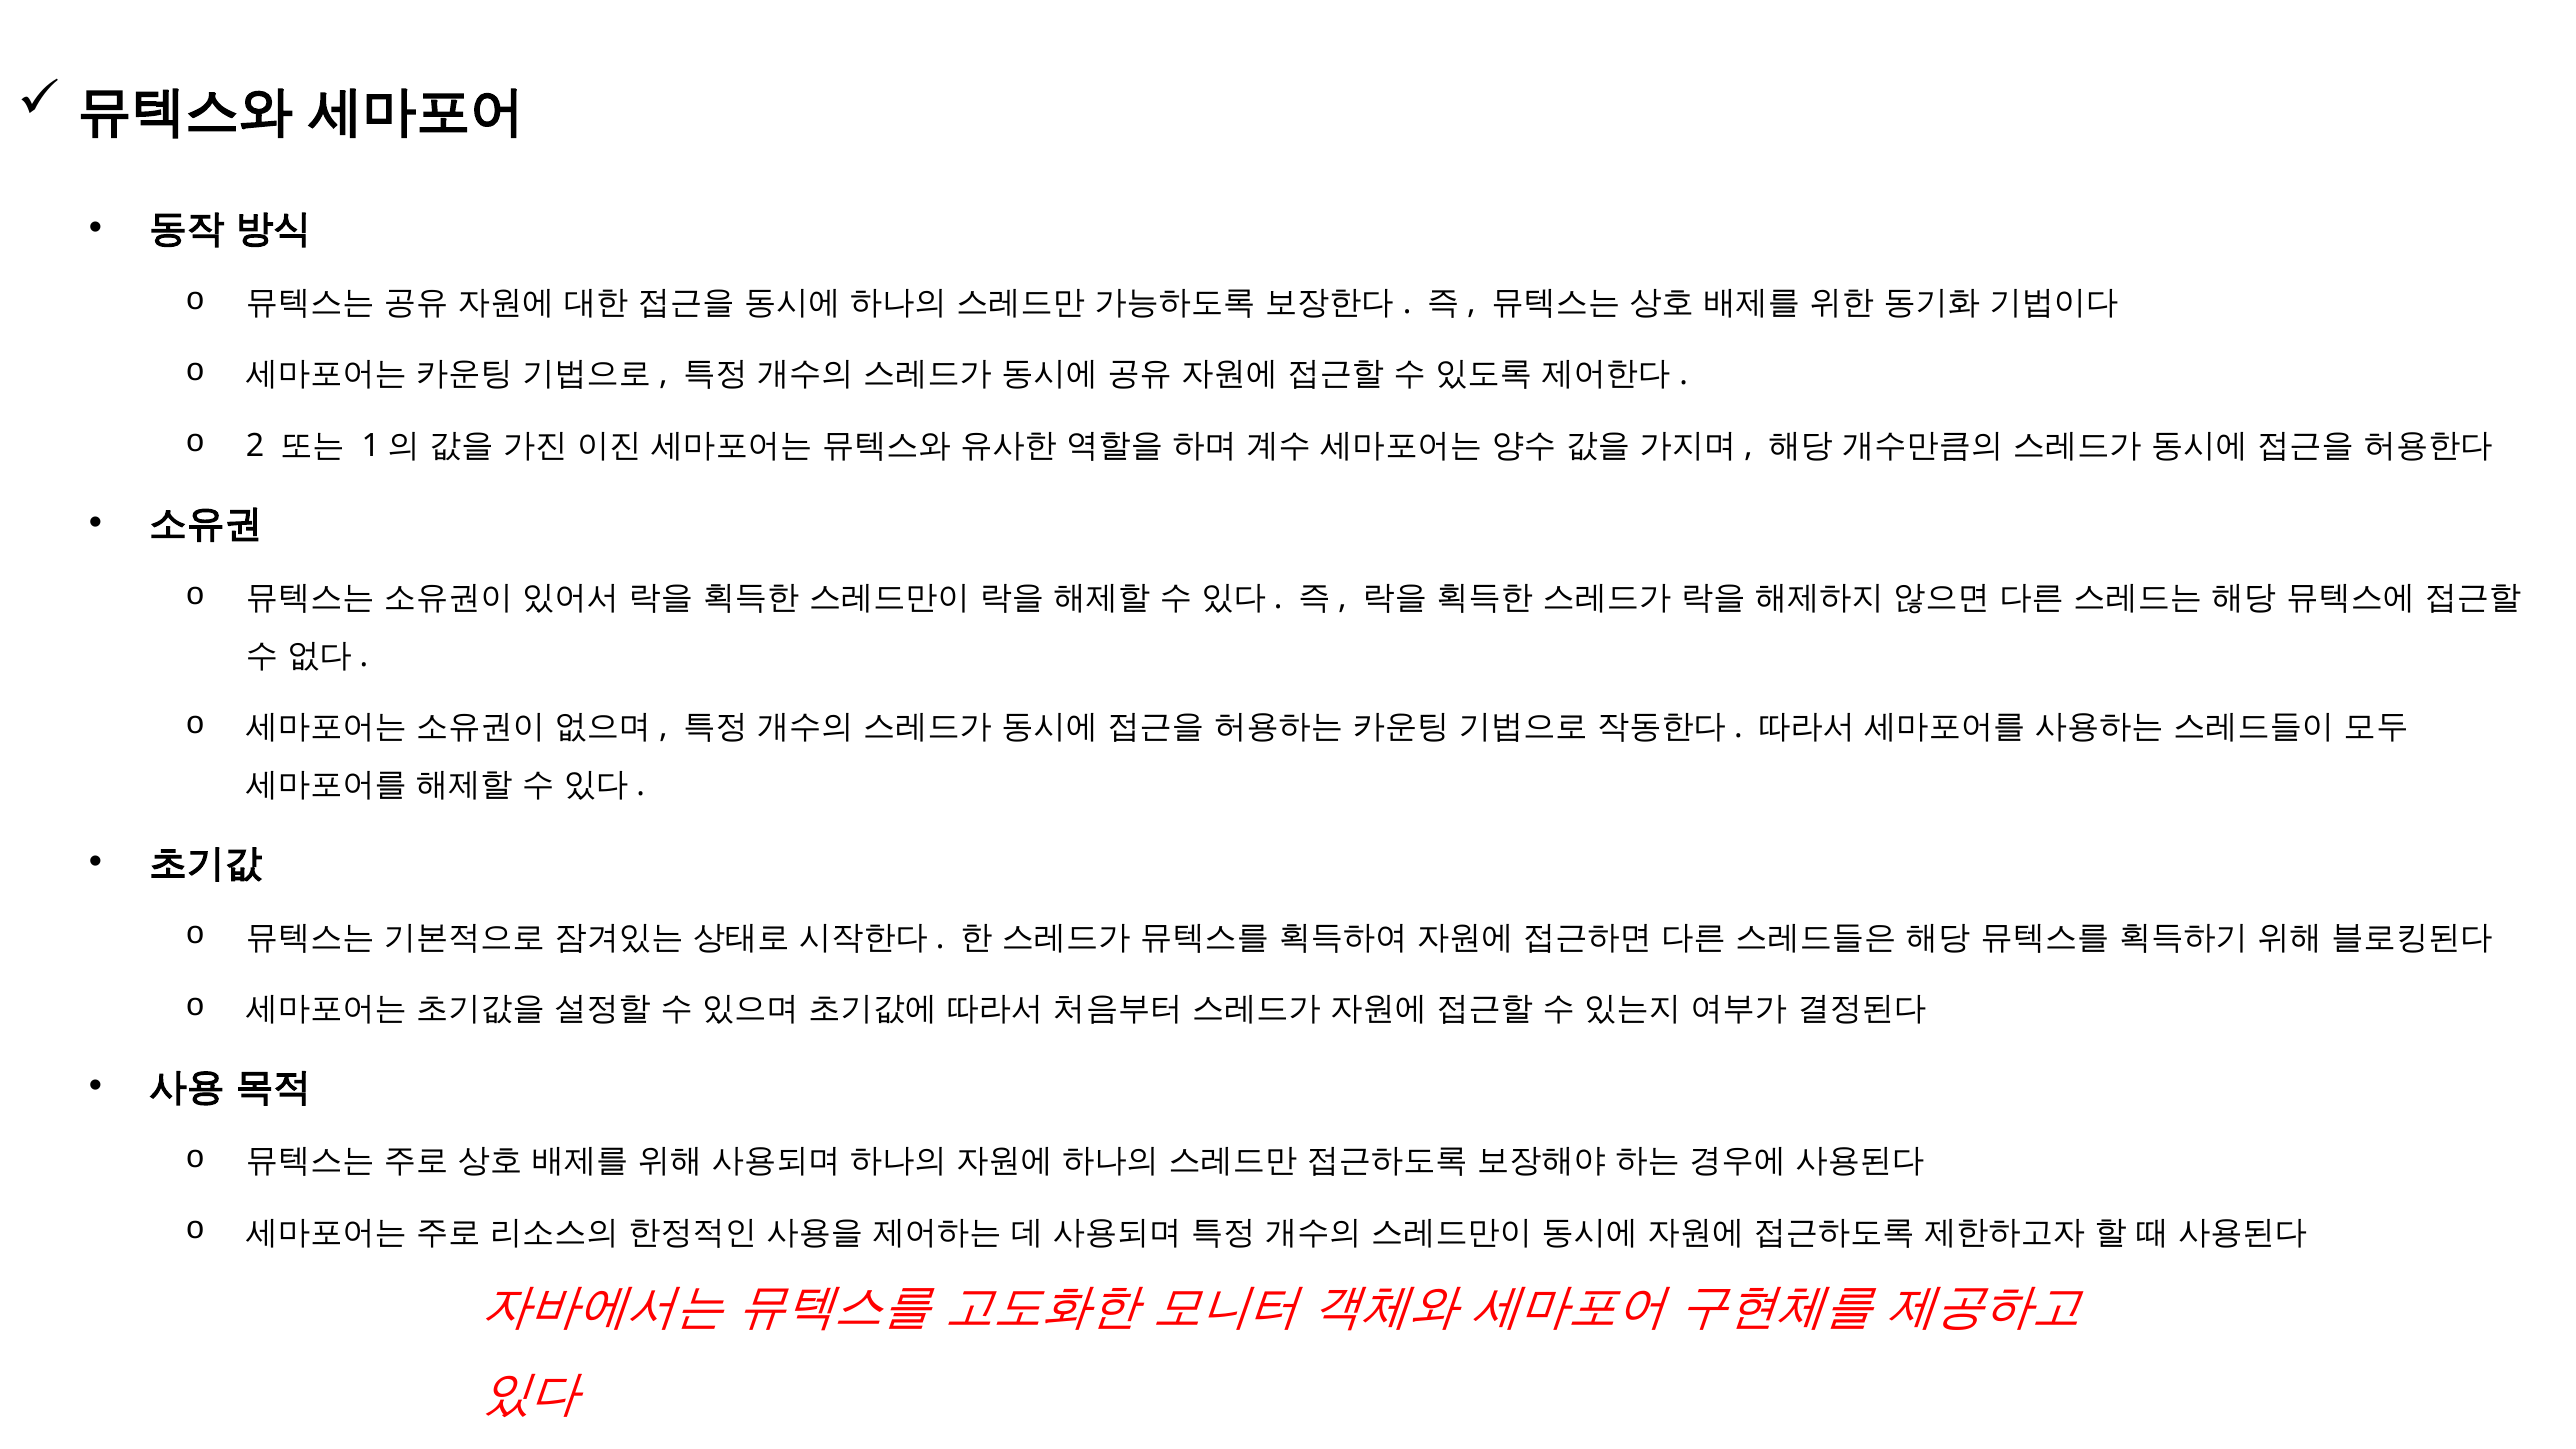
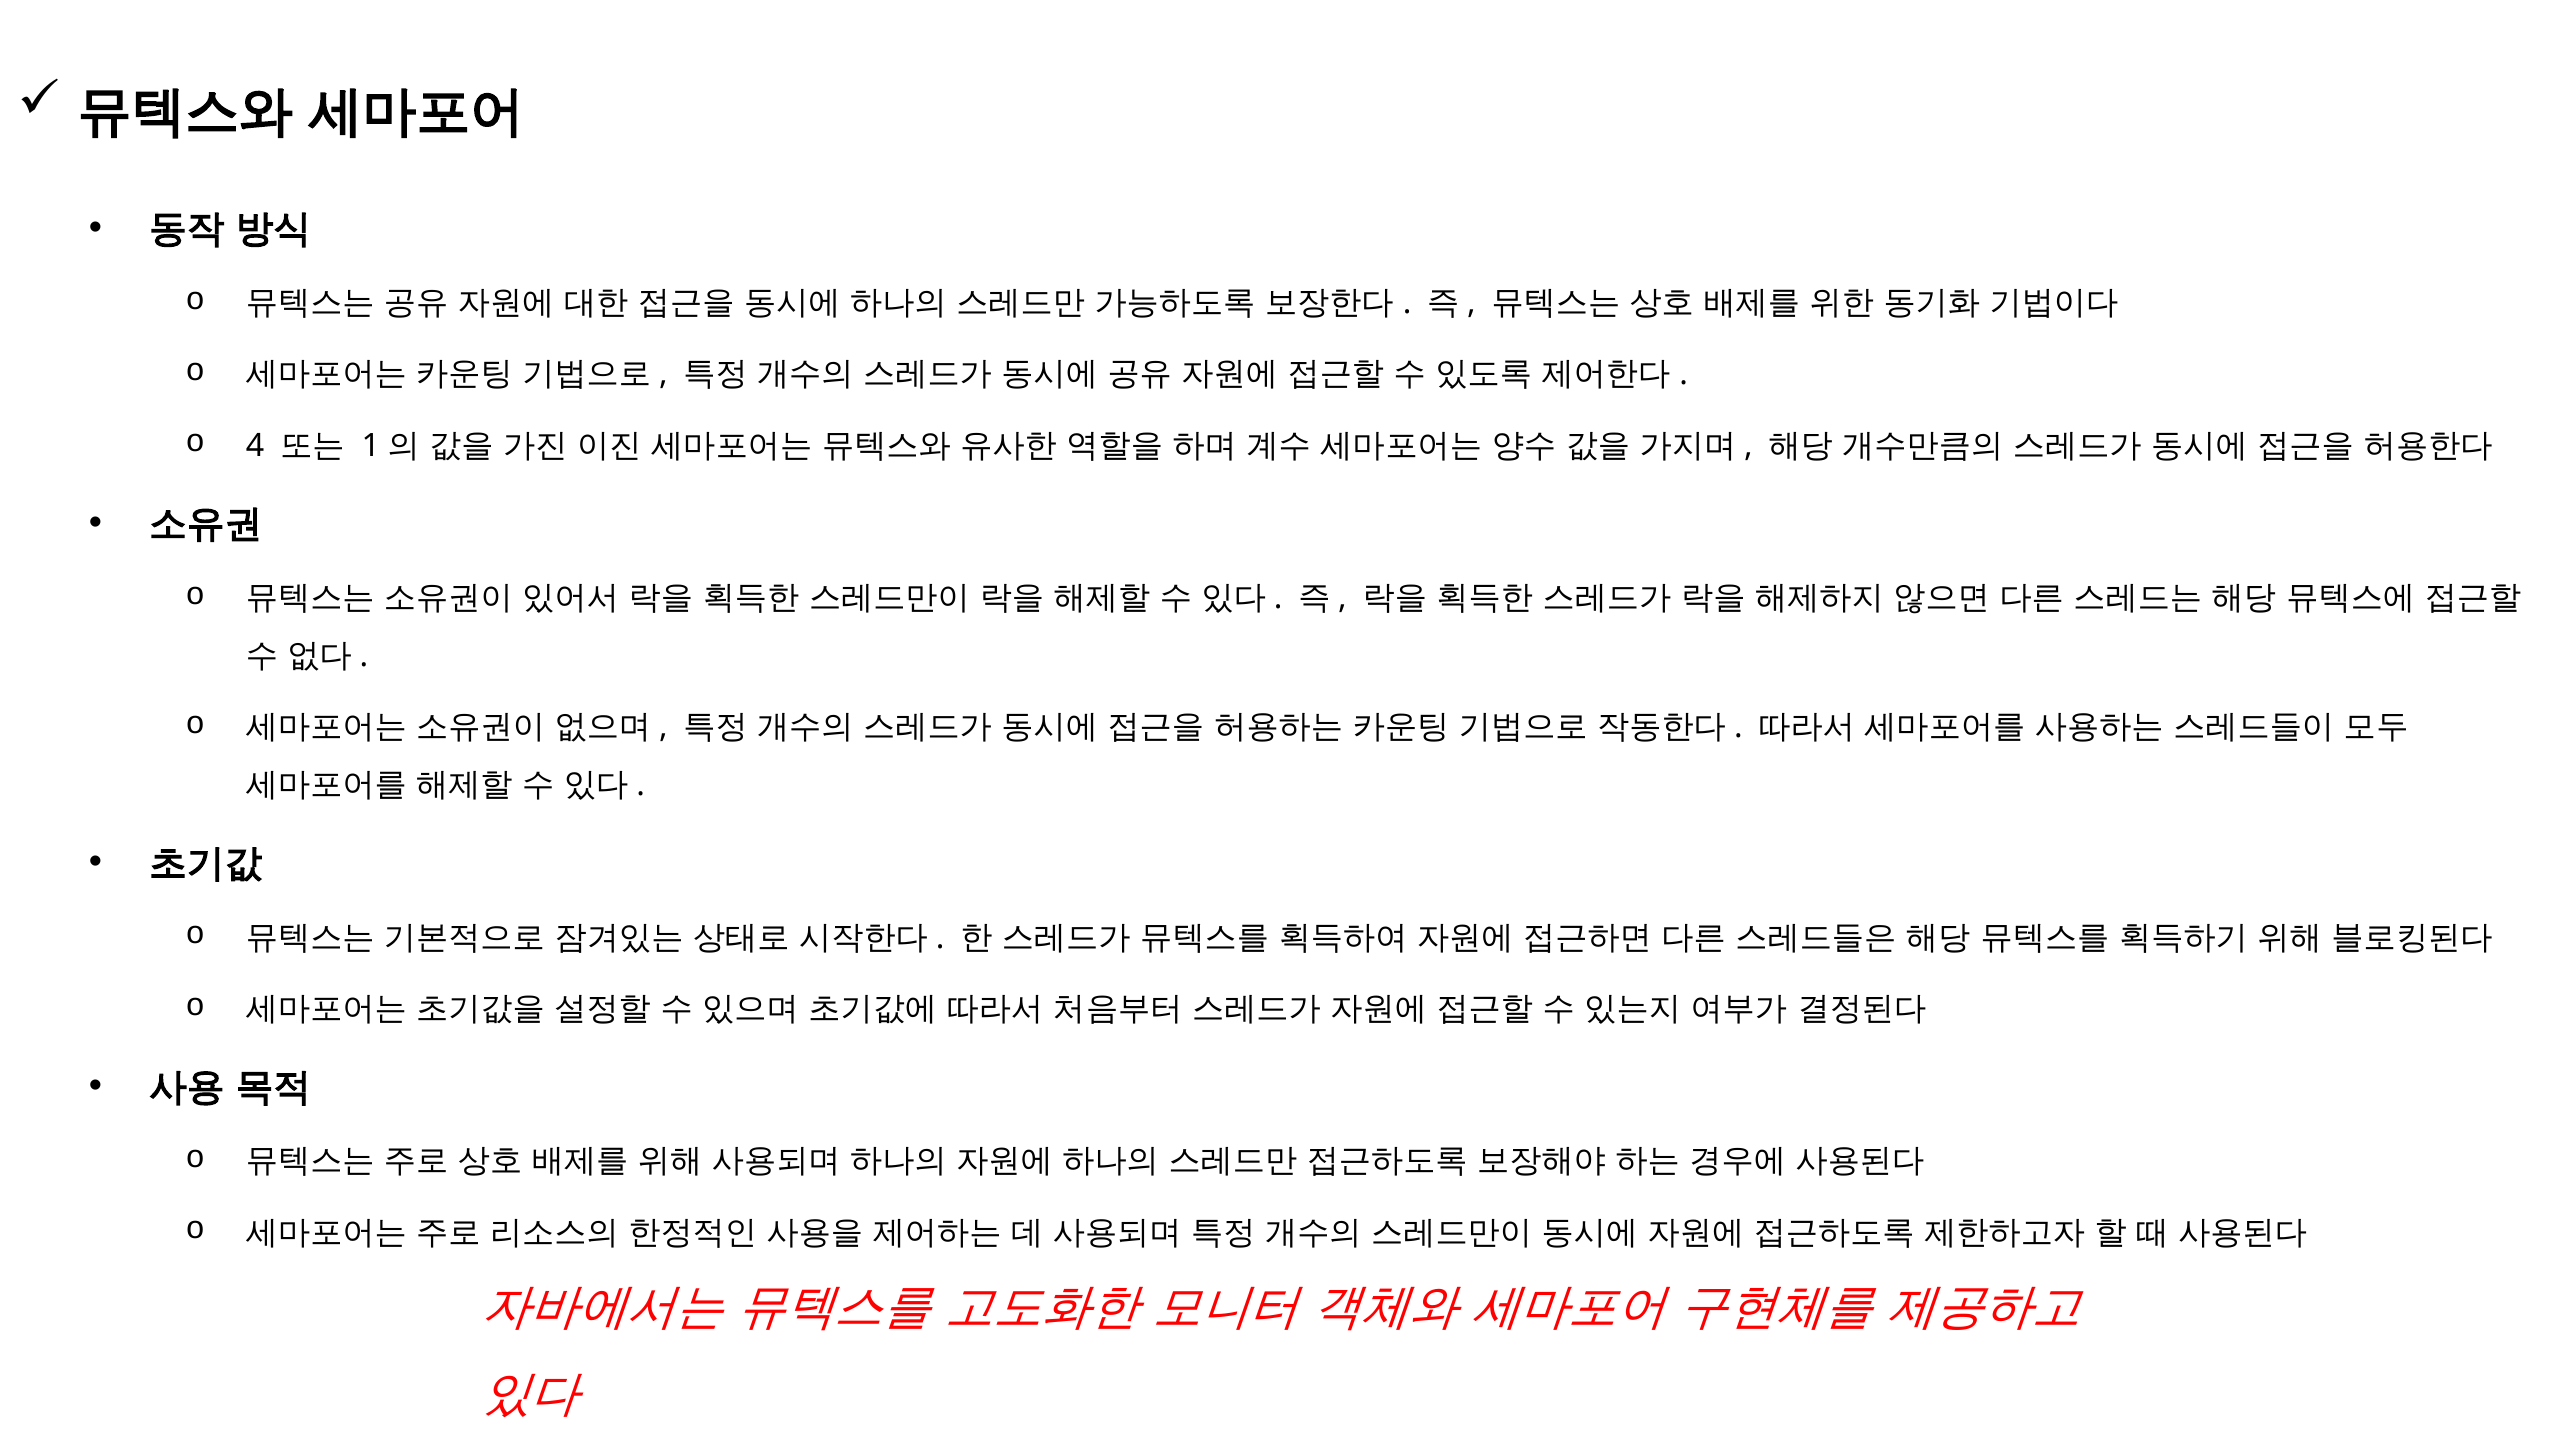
2: 2 -> 4 (255, 446)
